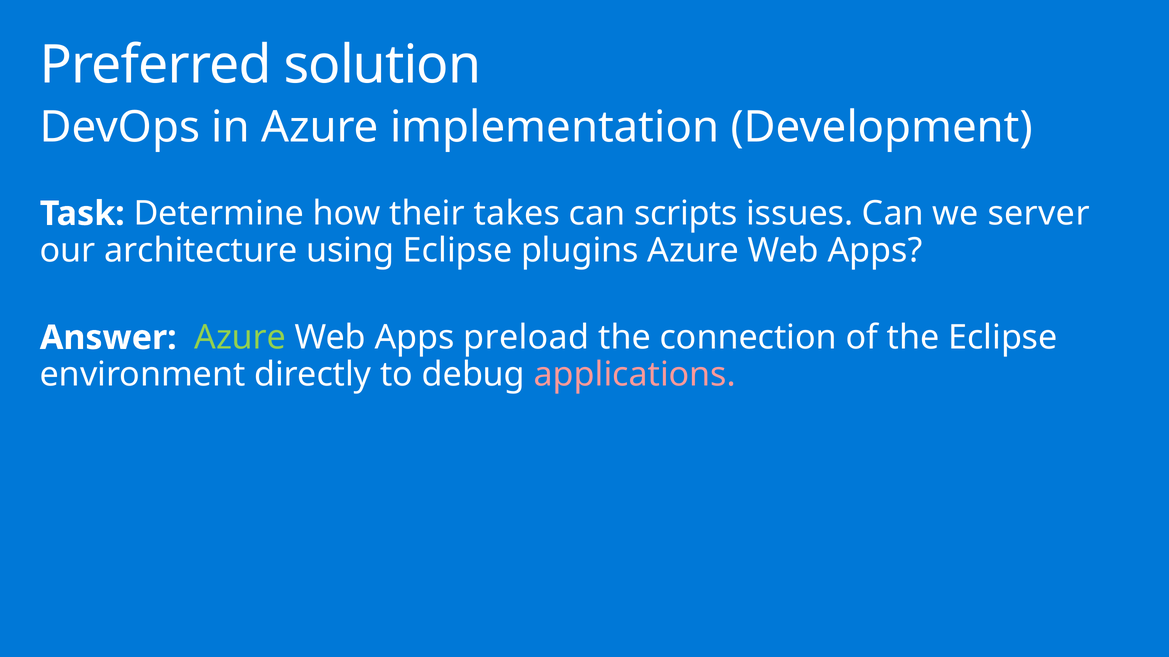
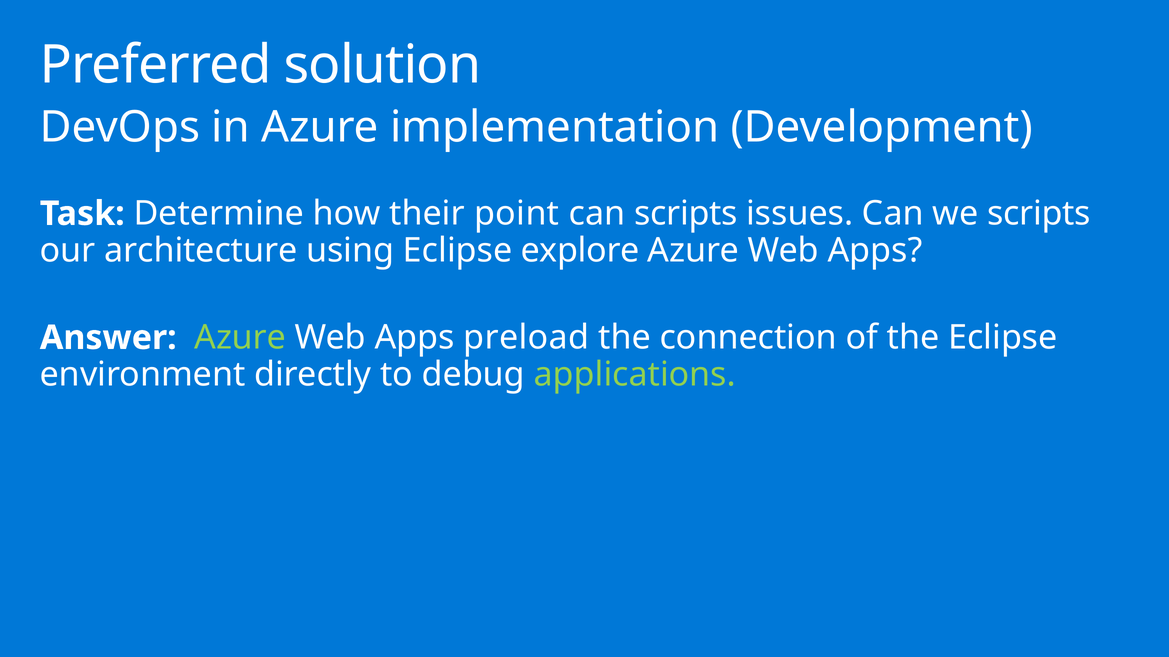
takes: takes -> point (517, 214)
we server: server -> scripts (1039, 214)
plugins: plugins -> explore (580, 251)
applications colour: pink -> light green (635, 375)
